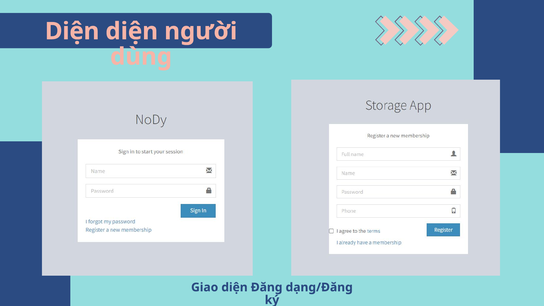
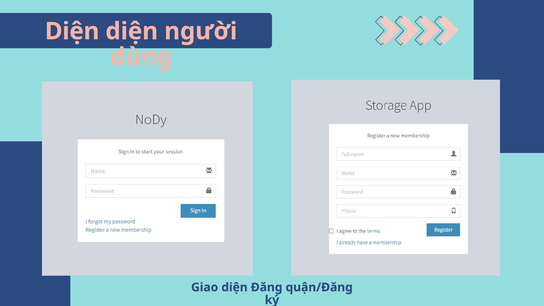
dạng/Đăng: dạng/Đăng -> quận/Đăng (319, 287)
